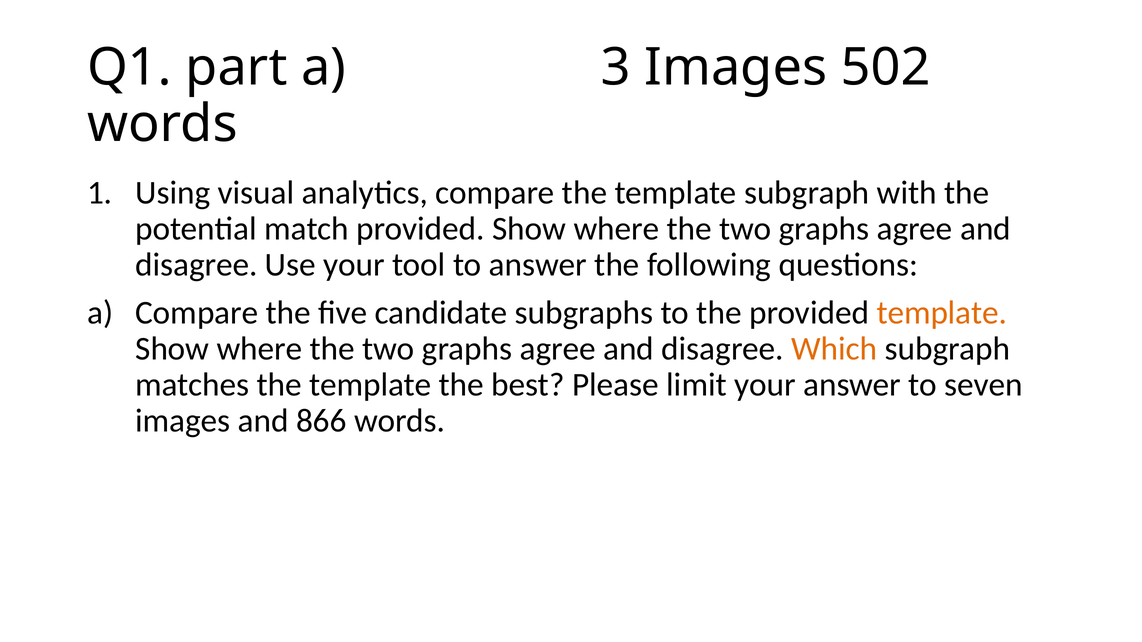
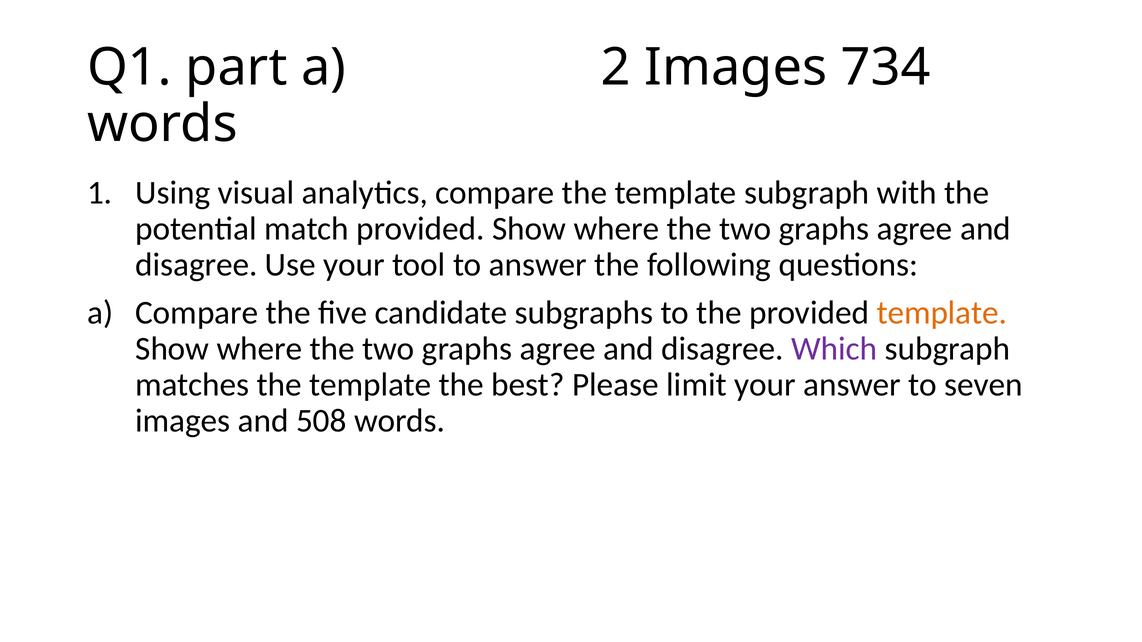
3: 3 -> 2 (616, 68)
502: 502 -> 734 (886, 68)
Which colour: orange -> purple (834, 349)
866: 866 -> 508 (321, 421)
